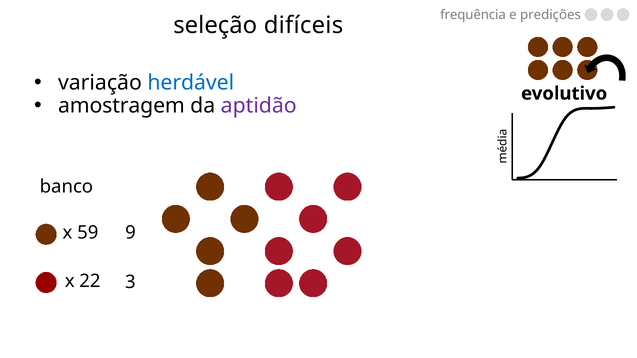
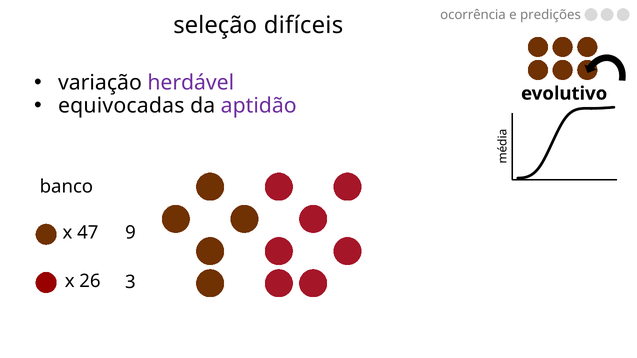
frequência: frequência -> ocorrência (473, 15)
herdável colour: blue -> purple (191, 83)
amostragem: amostragem -> equivocadas (121, 106)
59: 59 -> 47 (88, 233)
22: 22 -> 26 (90, 281)
